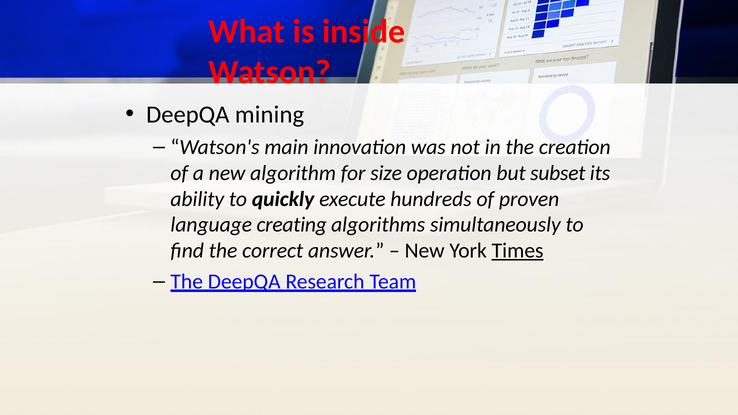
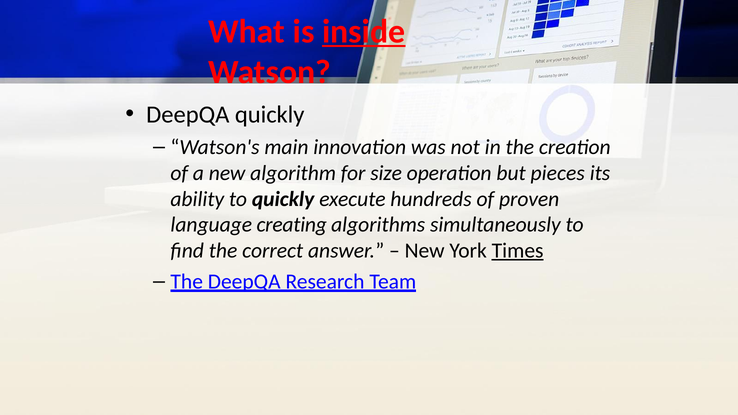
inside underline: none -> present (364, 31)
DeepQA mining: mining -> quickly (270, 115)
subset: subset -> pieces (558, 173)
